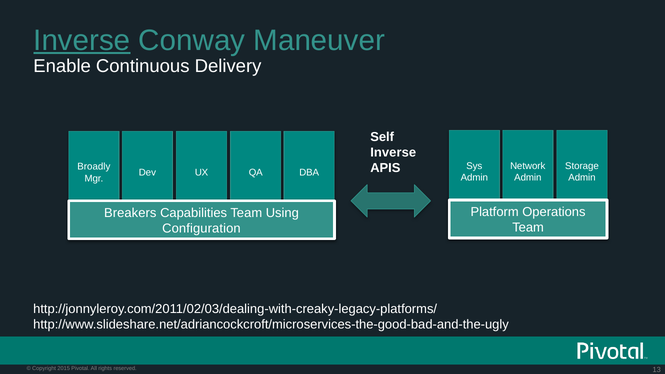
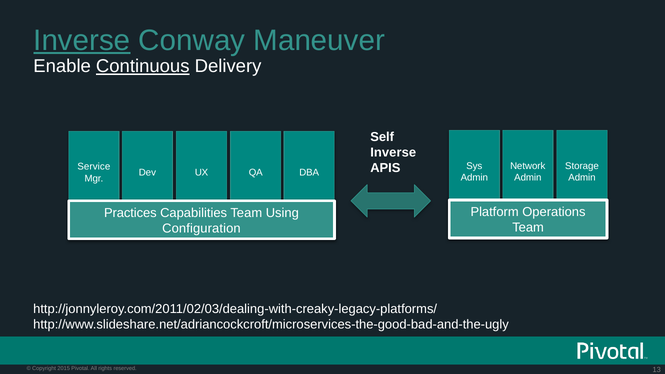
Continuous underline: none -> present (143, 66)
Broadly: Broadly -> Service (94, 167)
Breakers: Breakers -> Practices (130, 213)
